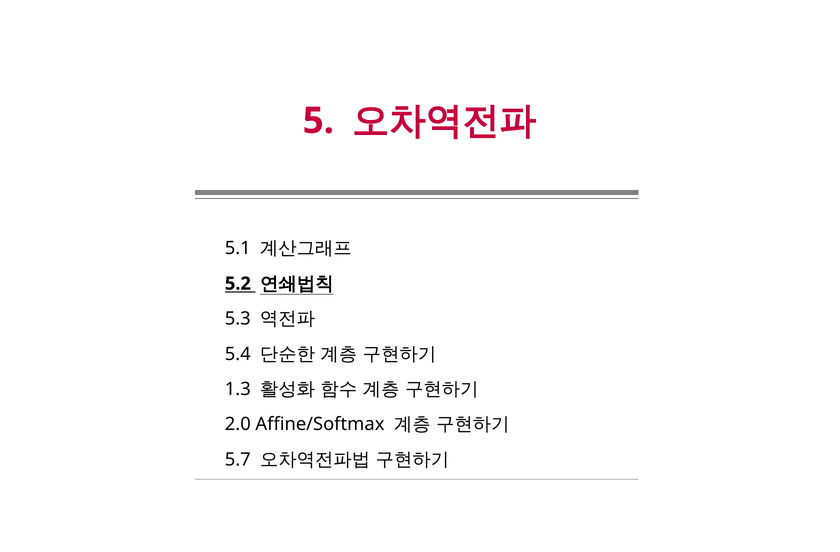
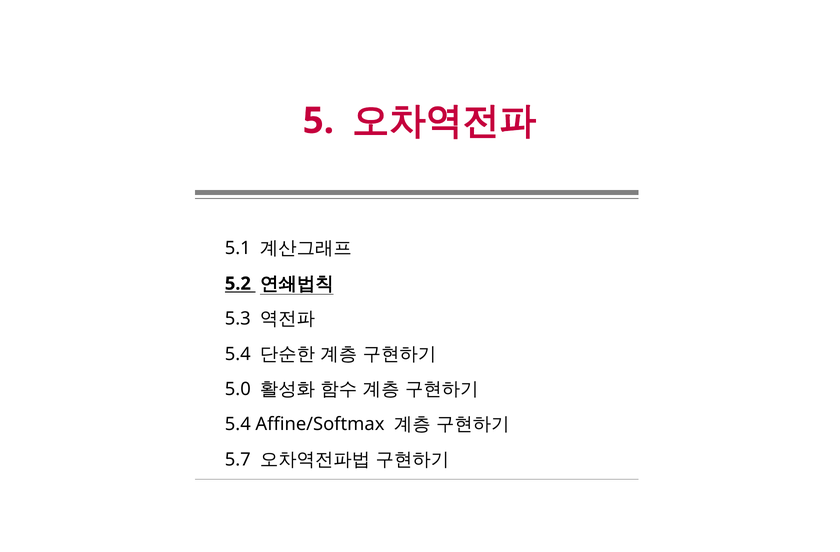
1.3: 1.3 -> 5.0 (238, 389)
2.0: 2.0 -> 5.4 (238, 424)
